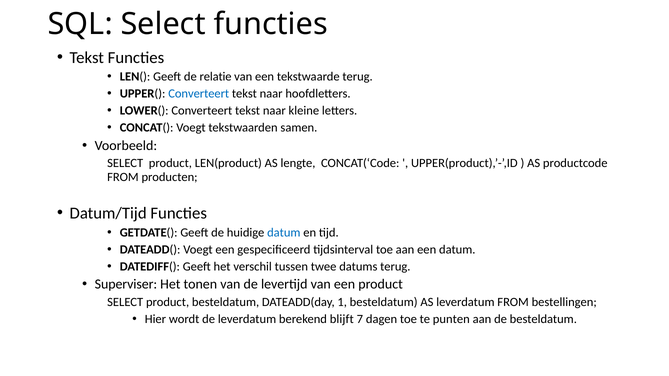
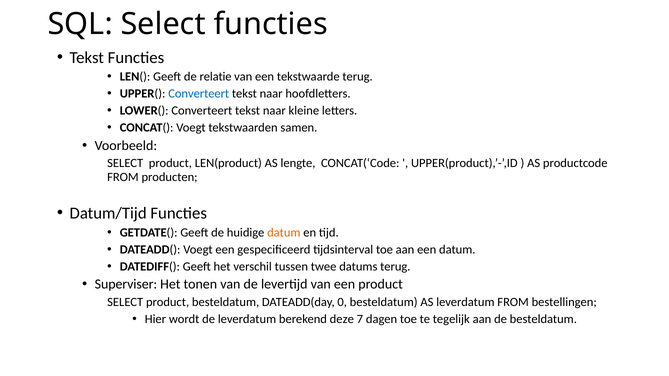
datum colour: blue -> orange (284, 233)
1: 1 -> 0 (342, 302)
blijft: blijft -> deze (342, 319)
punten: punten -> tegelijk (451, 319)
